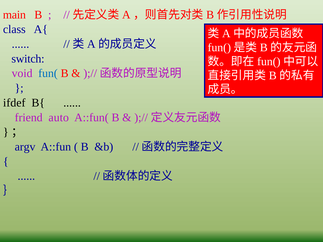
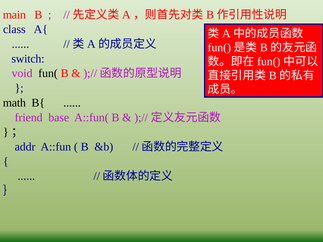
fun( colour: blue -> black (48, 73)
ifdef: ifdef -> math (14, 103)
auto: auto -> base (59, 118)
argv: argv -> addr (25, 147)
